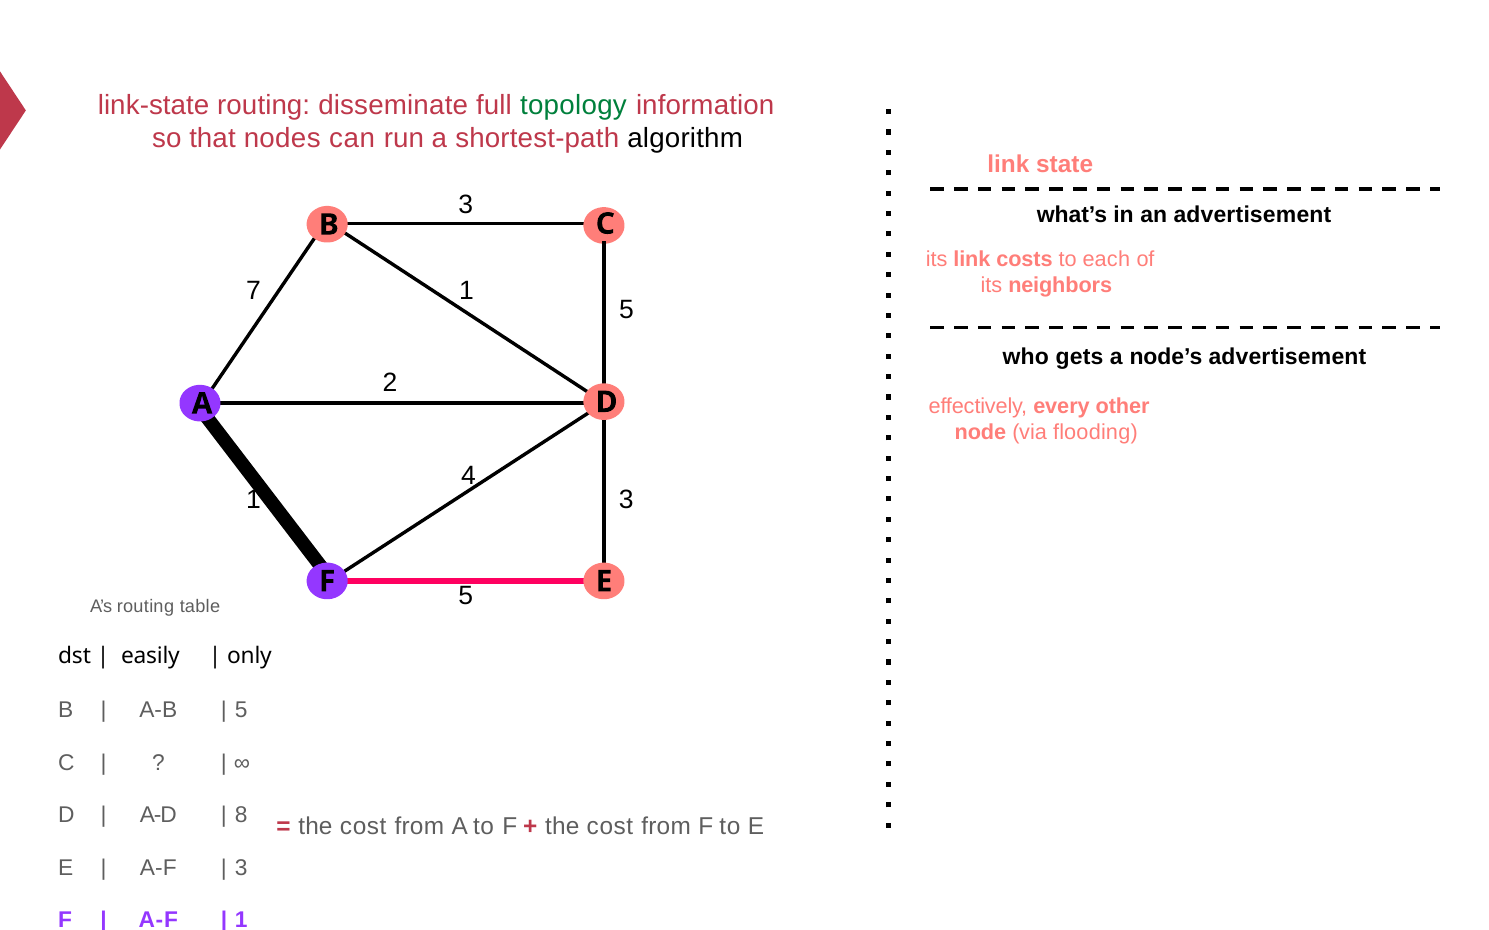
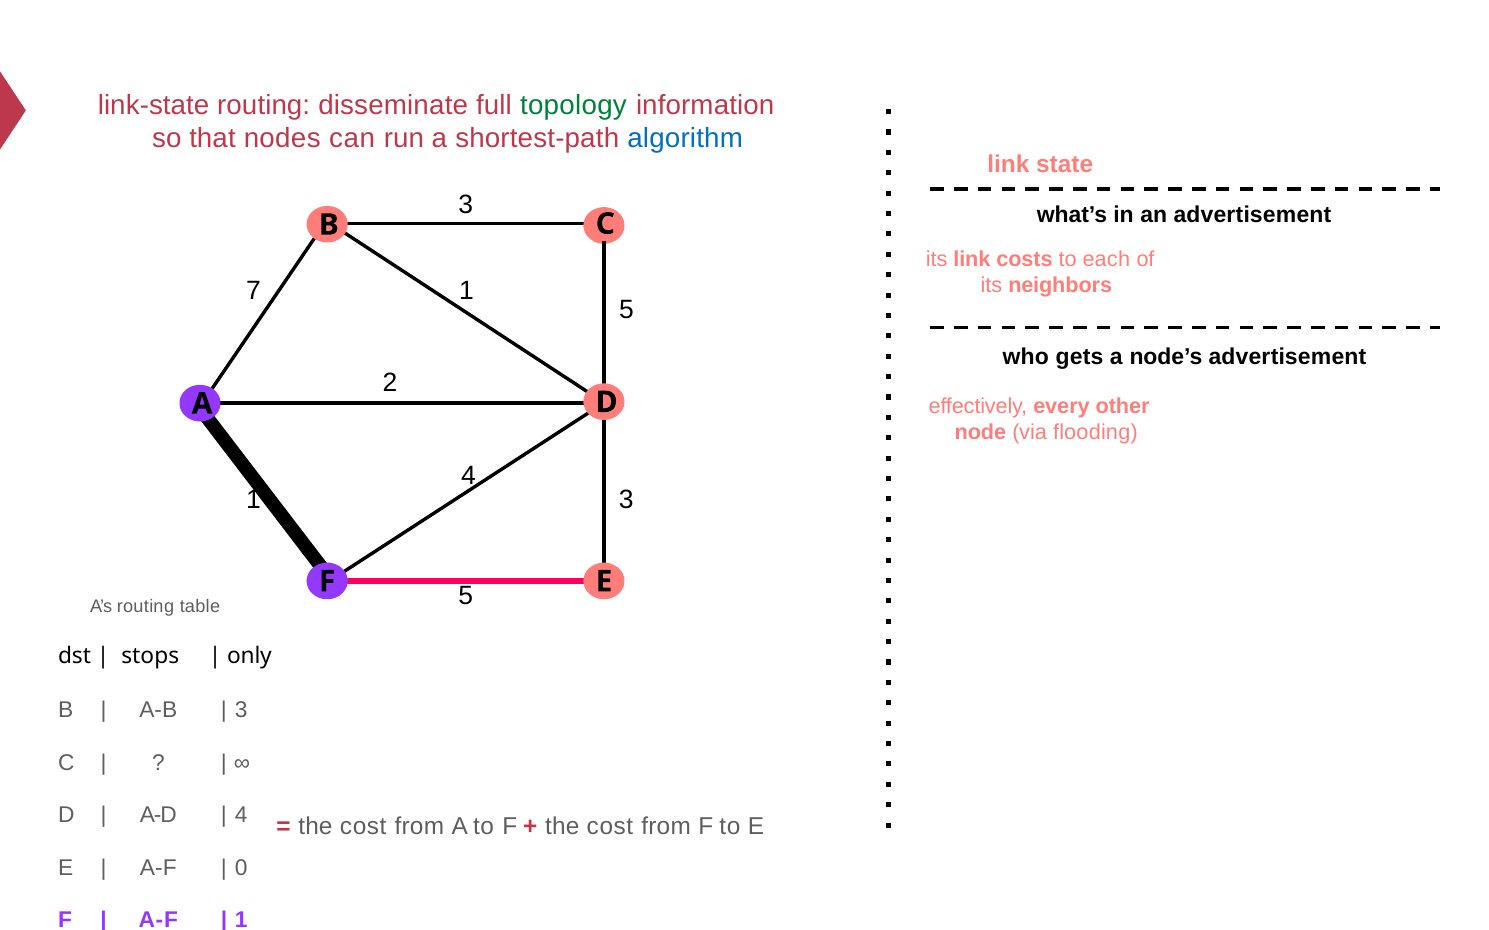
algorithm colour: black -> blue (685, 139)
easily: easily -> stops (150, 657)
5: 5 -> 3 (241, 711)
8: 8 -> 4 (241, 816)
3: 3 -> 0 (241, 868)
